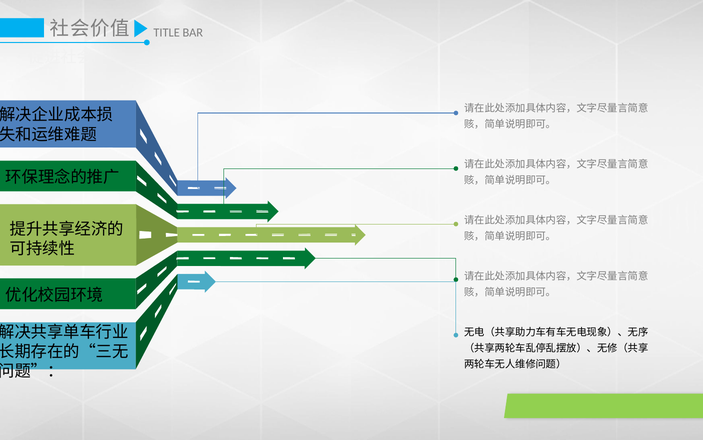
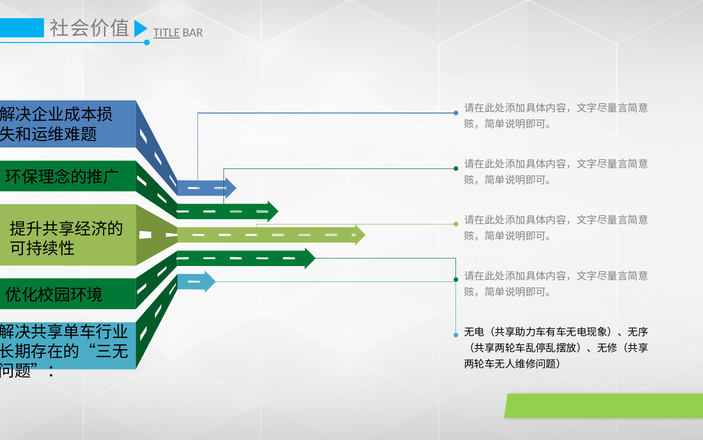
TITLE underline: none -> present (167, 33)
